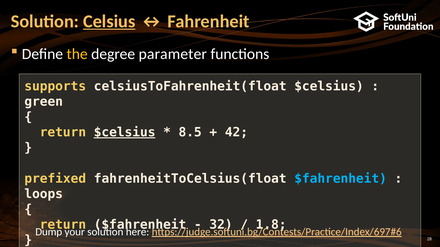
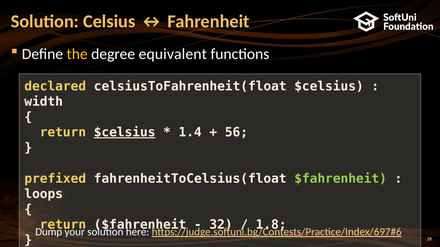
Celsius underline: present -> none (109, 21)
parameter: parameter -> equivalent (173, 54)
supports: supports -> declared (55, 86)
green: green -> width (44, 102)
8.5: 8.5 -> 1.4 (190, 133)
42: 42 -> 56 (236, 133)
$fahrenheit colour: light blue -> light green (341, 179)
